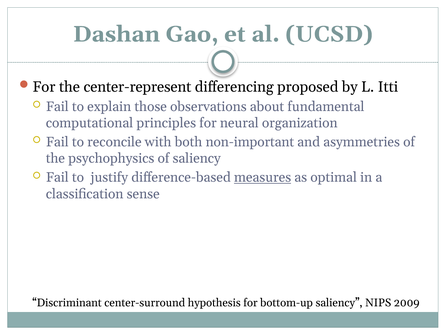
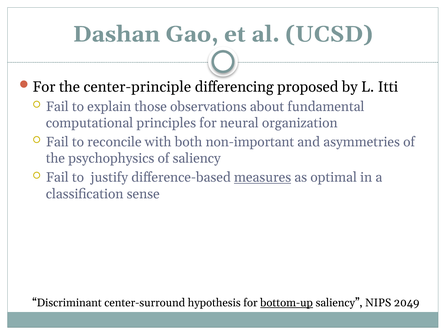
center-represent: center-represent -> center-principle (137, 87)
bottom-up underline: none -> present (287, 302)
2009: 2009 -> 2049 (407, 302)
